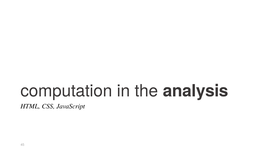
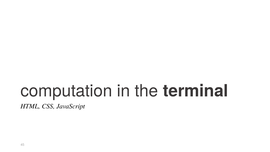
analysis: analysis -> terminal (196, 91)
